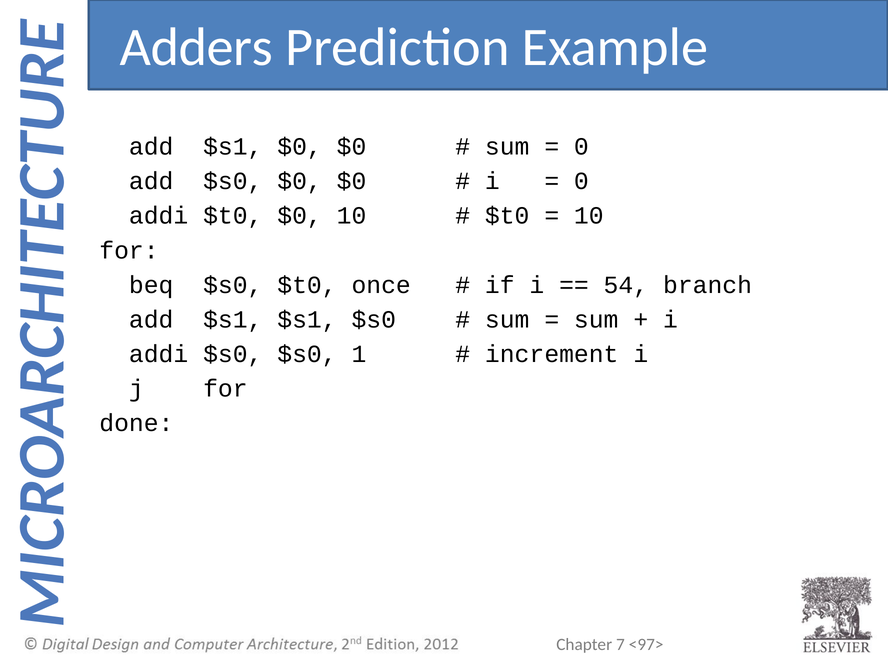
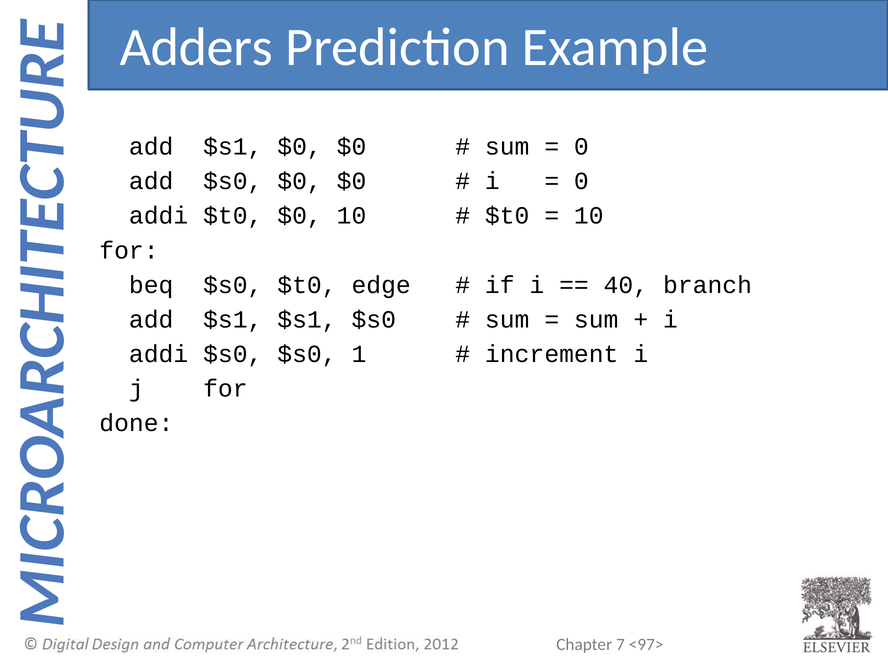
once: once -> edge (381, 285)
54: 54 -> 40 (626, 285)
